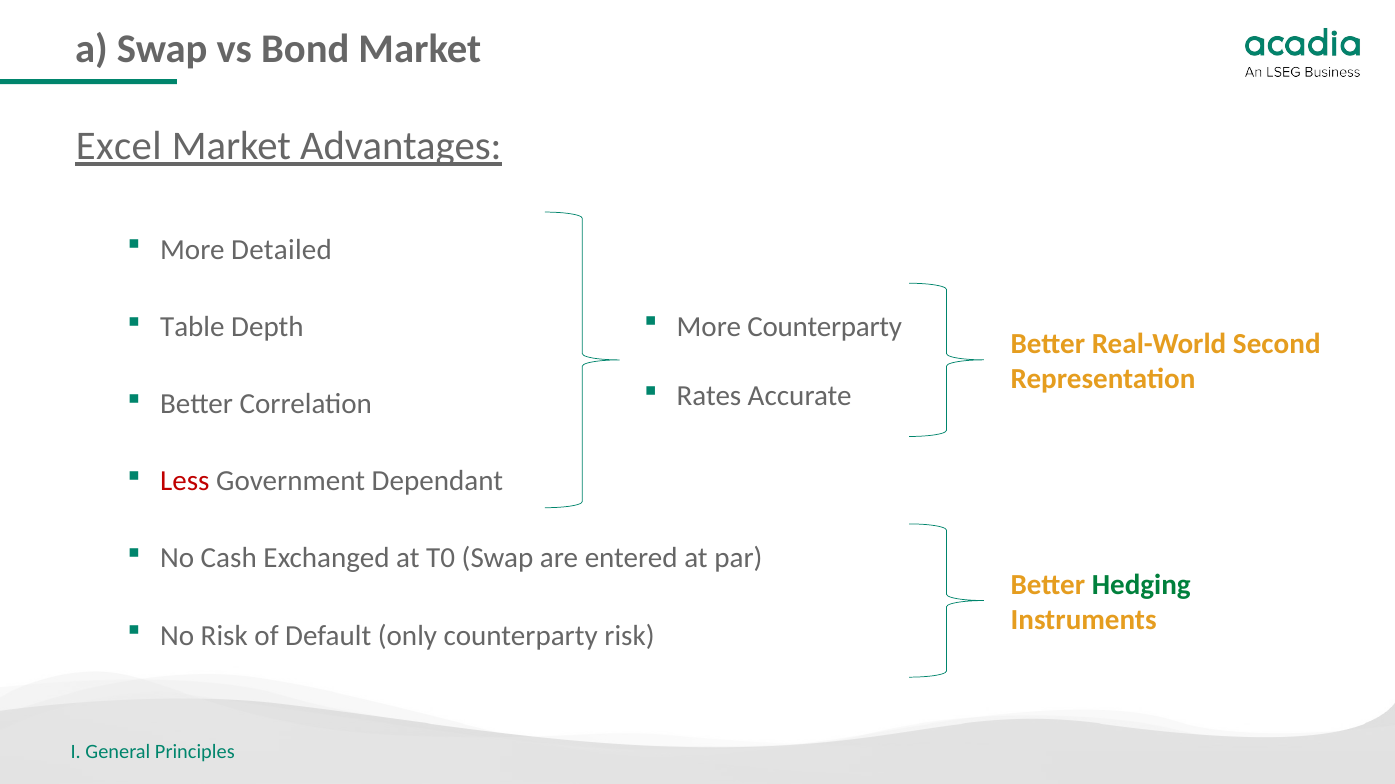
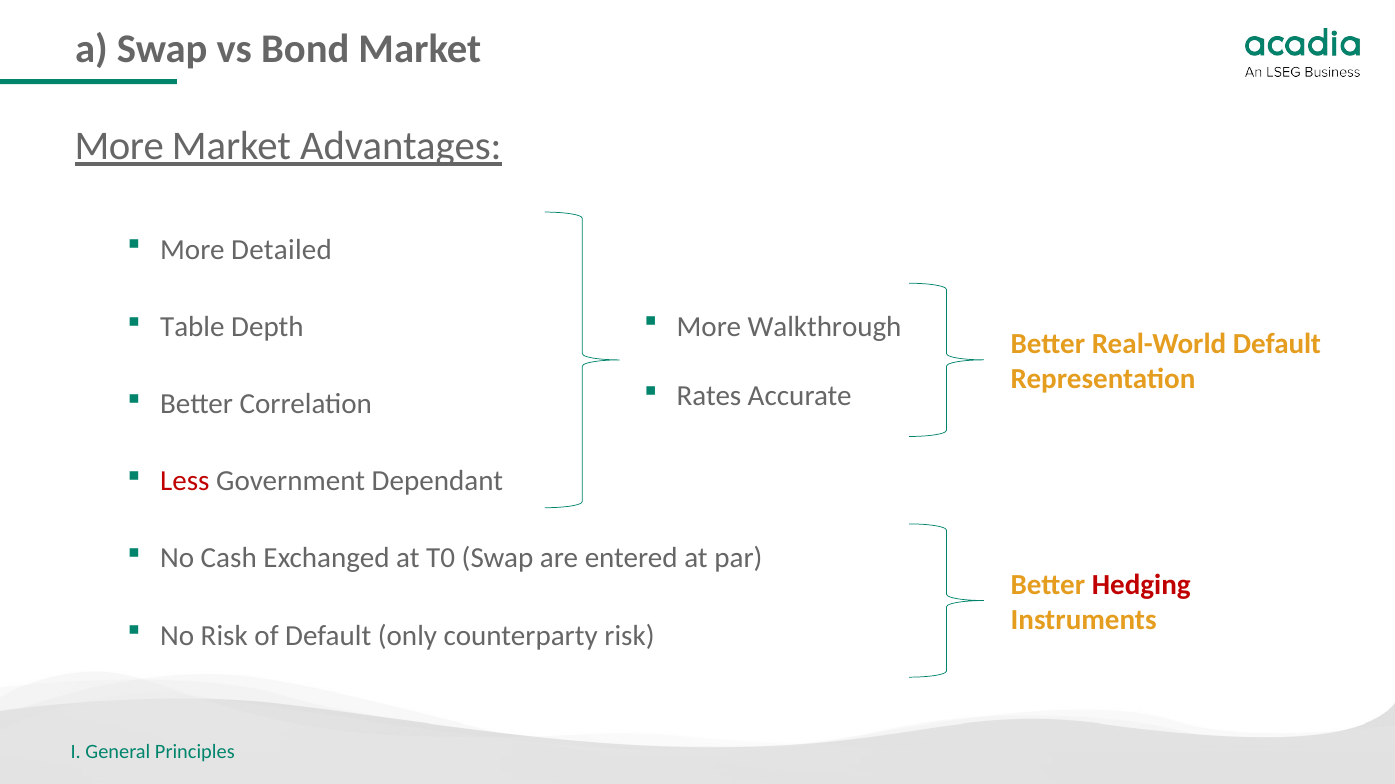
Excel: Excel -> More (119, 146)
More Counterparty: Counterparty -> Walkthrough (825, 327)
Real-World Second: Second -> Default (1277, 344)
Hedging colour: green -> red (1141, 585)
